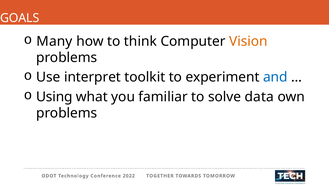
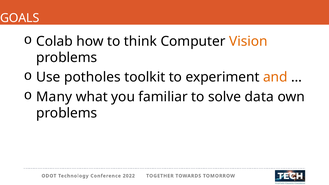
Many: Many -> Colab (55, 41)
interpret: interpret -> potholes (92, 77)
and colour: blue -> orange (275, 77)
Using: Using -> Many (54, 97)
